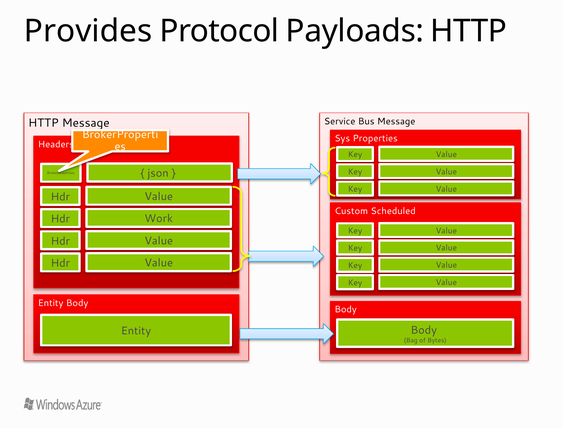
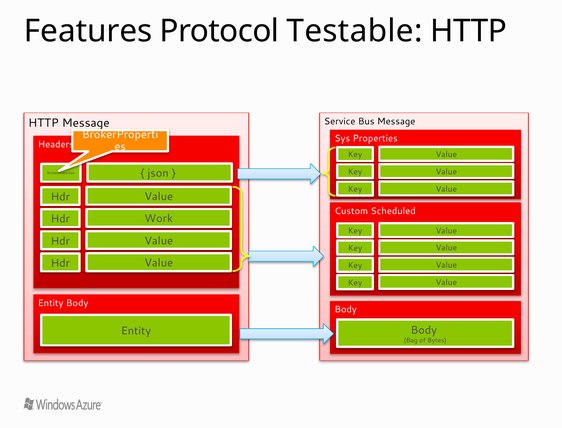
Provides: Provides -> Features (88, 31)
Payloads: Payloads -> Testable (355, 31)
